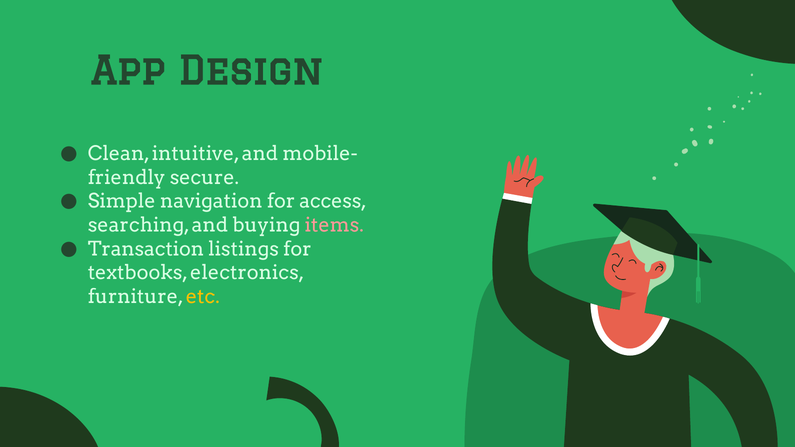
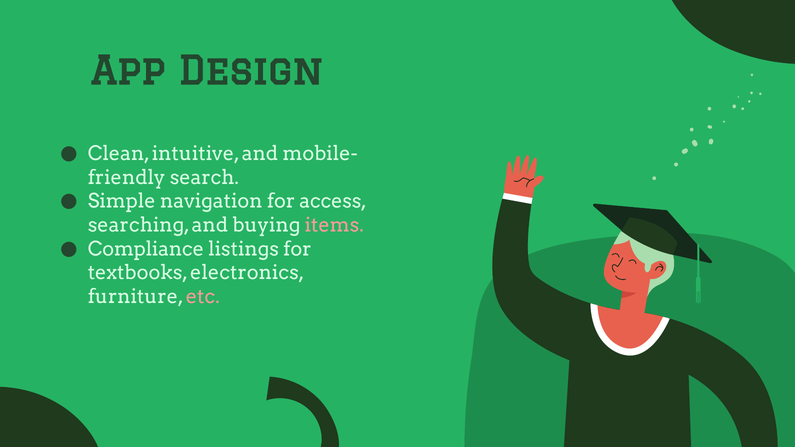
secure: secure -> search (204, 178)
Transaction: Transaction -> Compliance (146, 249)
etc colour: yellow -> pink (203, 297)
